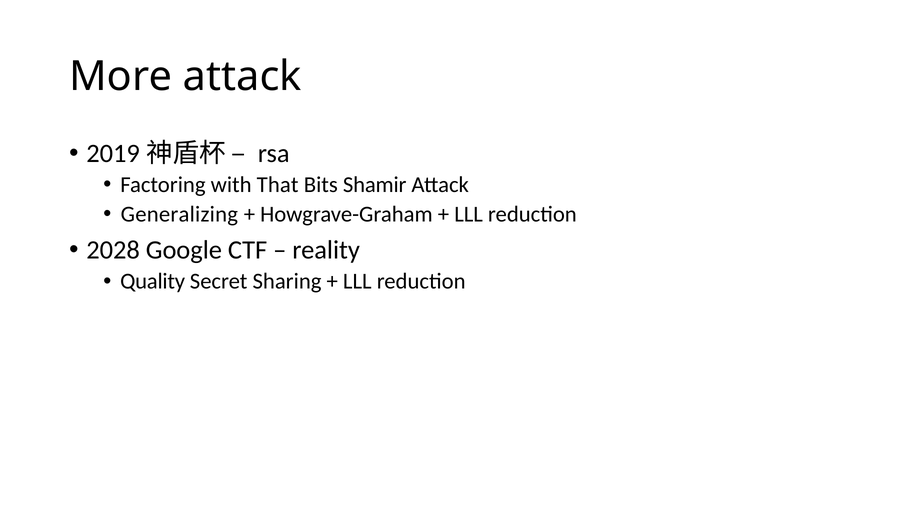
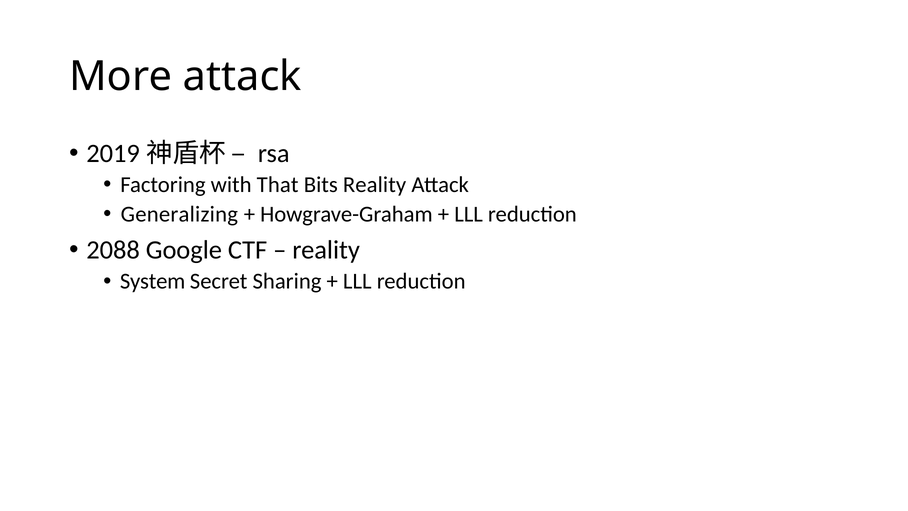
Bits Shamir: Shamir -> Reality (375, 185)
2028: 2028 -> 2088 (113, 250)
Quality: Quality -> System (153, 281)
